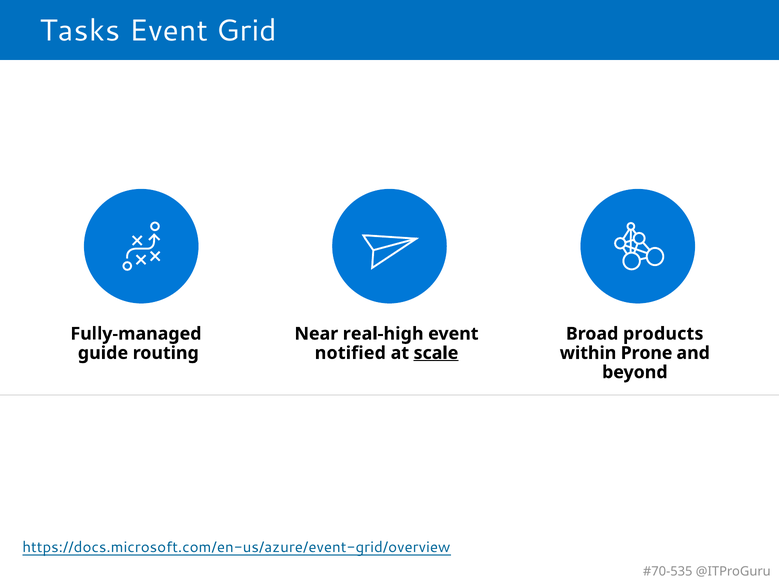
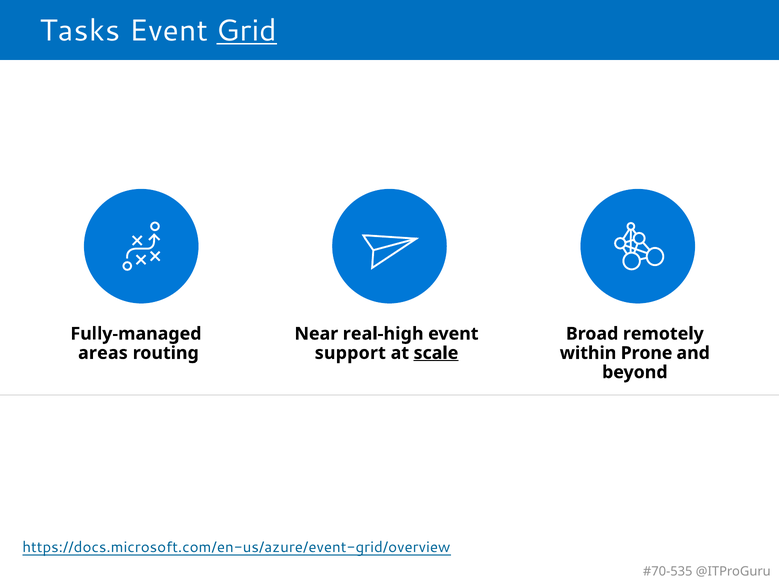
Grid underline: none -> present (247, 31)
products: products -> remotely (663, 334)
guide: guide -> areas (103, 353)
notified: notified -> support (350, 353)
